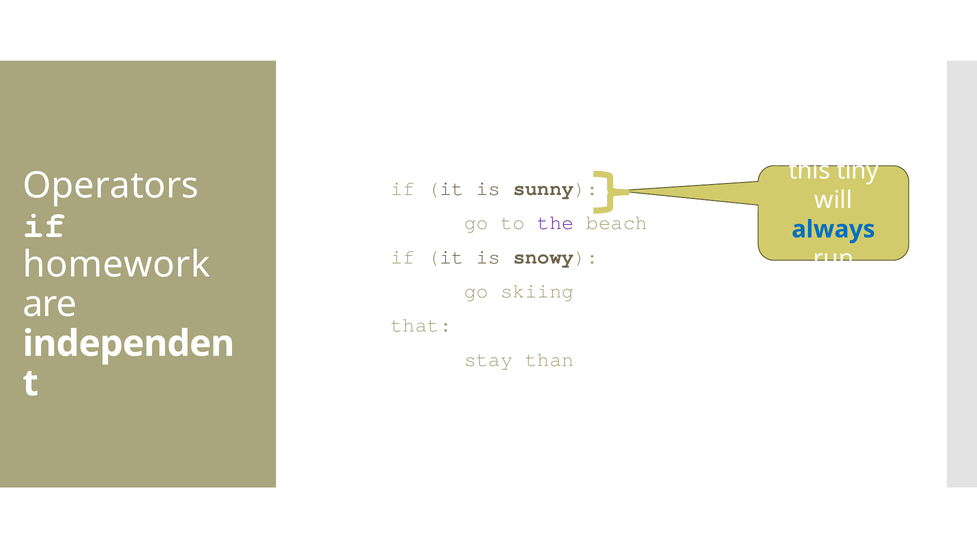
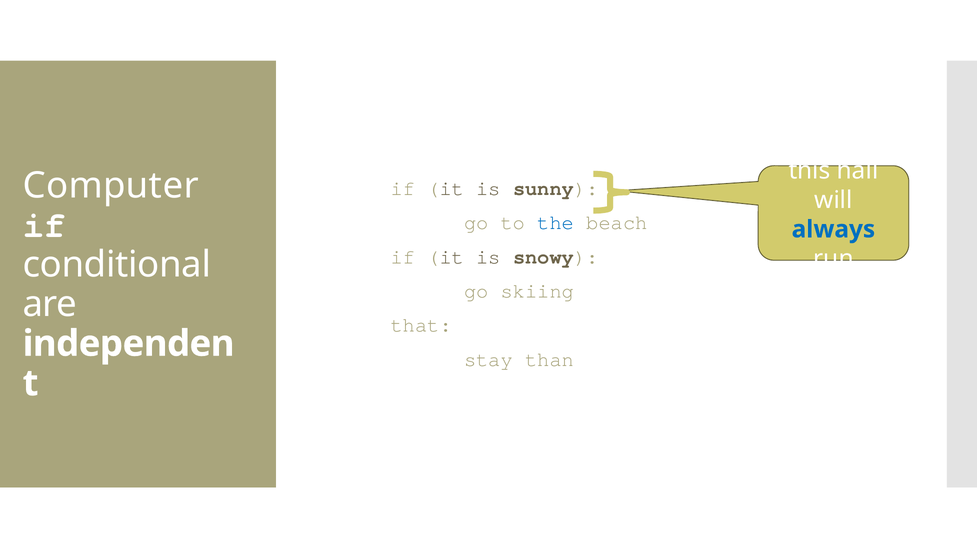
tiny: tiny -> hall (858, 171)
Operators: Operators -> Computer (111, 186)
the colour: purple -> blue (556, 223)
homework: homework -> conditional (117, 265)
